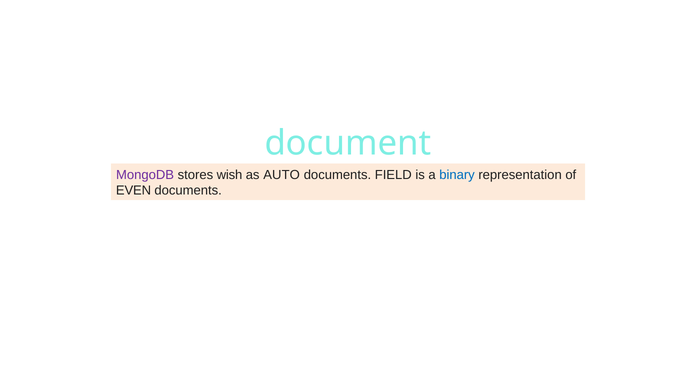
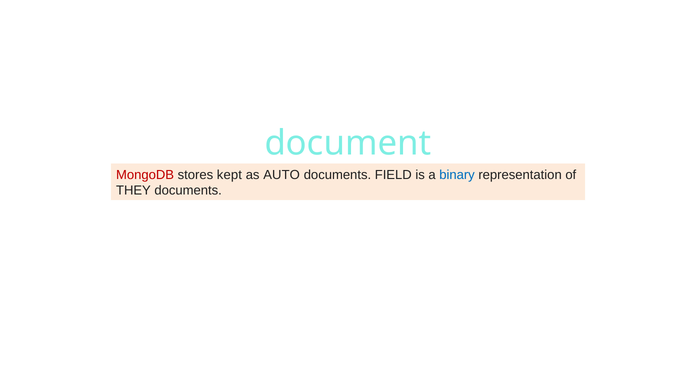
MongoDB colour: purple -> red (145, 175)
wish: wish -> kept (229, 175)
EVEN: EVEN -> THEY (133, 190)
